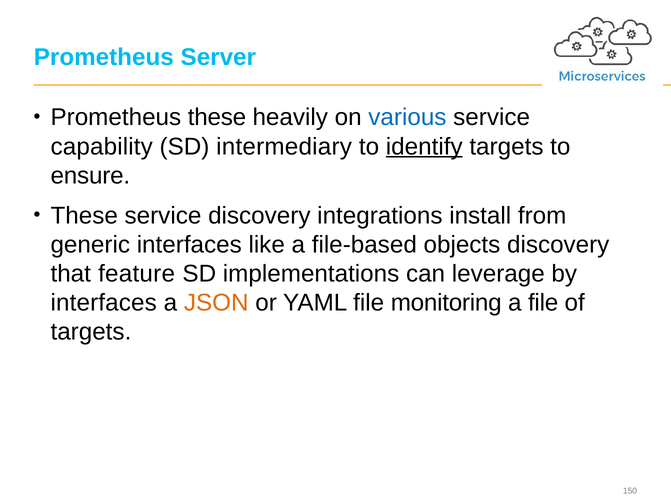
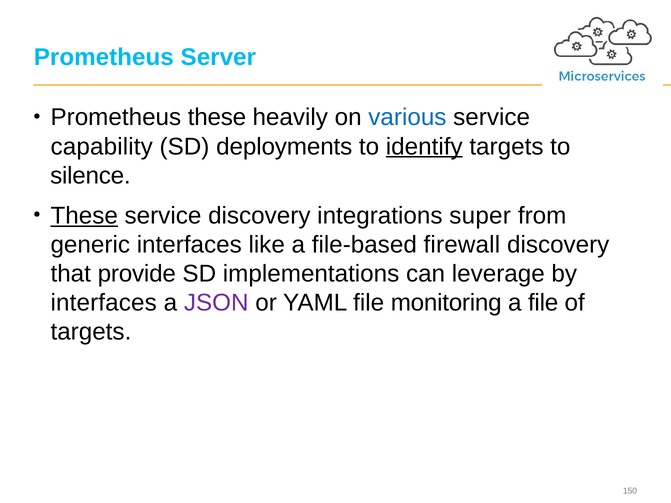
intermediary: intermediary -> deployments (284, 147)
ensure: ensure -> silence (90, 176)
These underline: none -> present (84, 216)
install: install -> super (480, 216)
objects: objects -> firewall (462, 245)
feature: feature -> provide (137, 274)
JSON colour: orange -> purple (216, 303)
